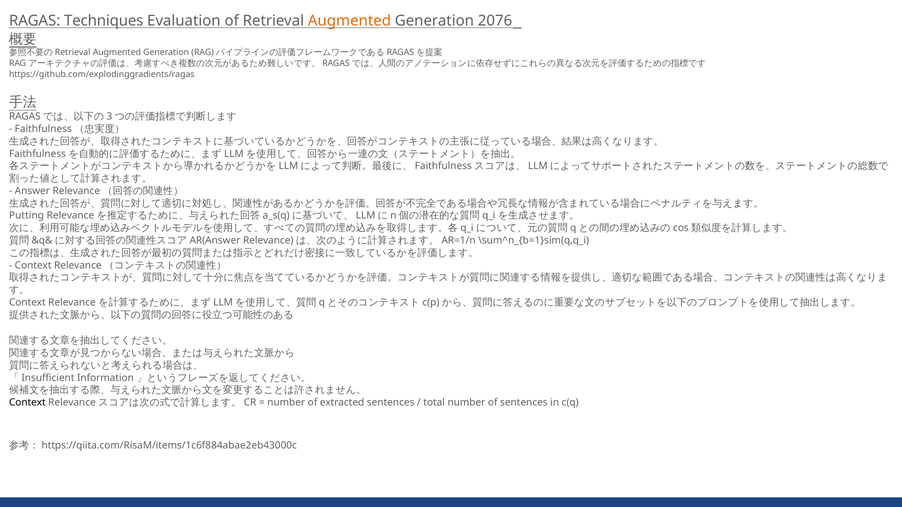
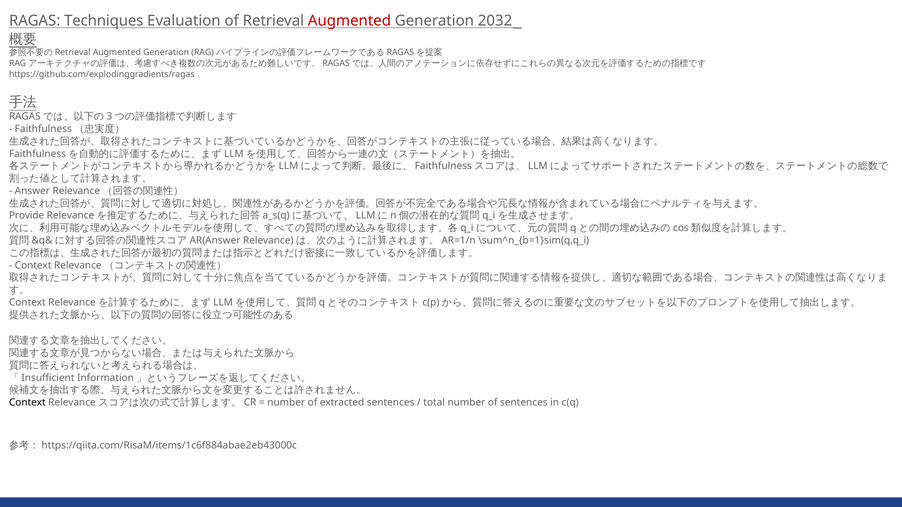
Augmented colour: orange -> red (350, 21)
2076: 2076 -> 2032 (495, 21)
Putting: Putting -> Provide (27, 216)
